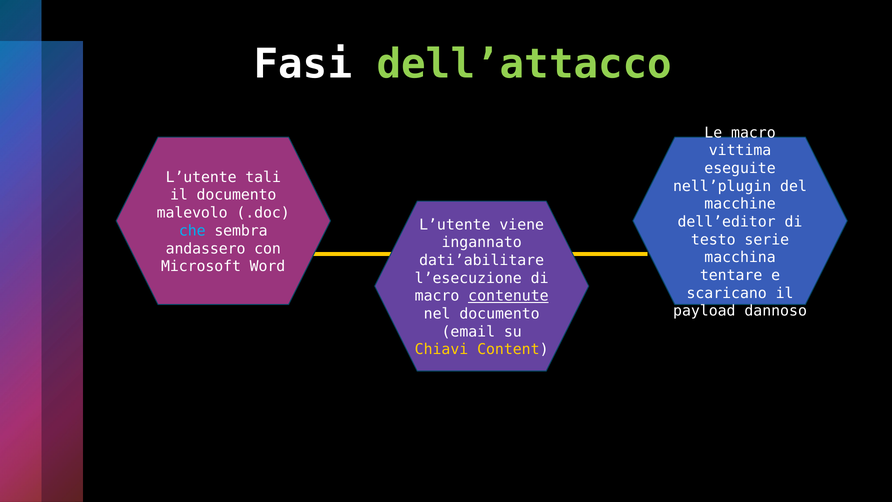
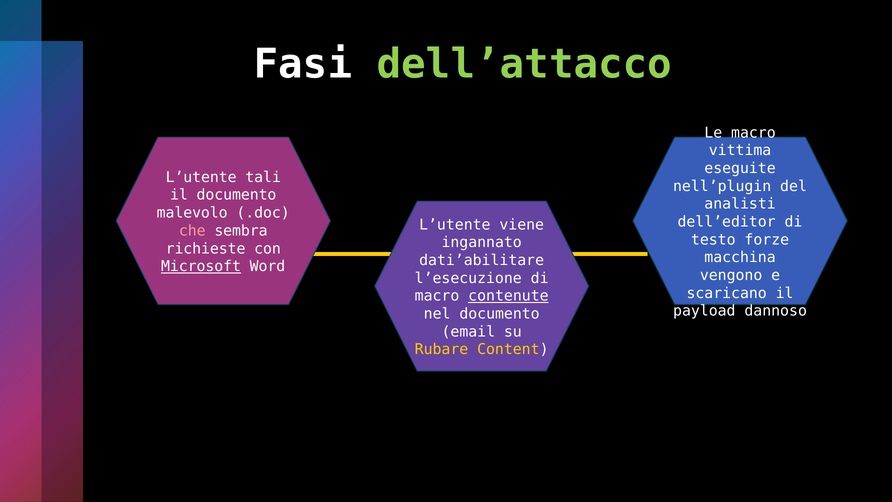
macchine: macchine -> analisti (740, 204)
che colour: light blue -> pink (192, 231)
serie: serie -> forze (767, 240)
andassero: andassero -> richieste (206, 248)
Microsoft underline: none -> present (201, 266)
tentare: tentare -> vengono (731, 275)
Chiavi: Chiavi -> Rubare (441, 349)
